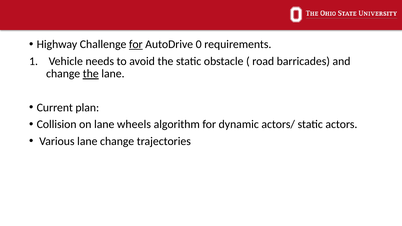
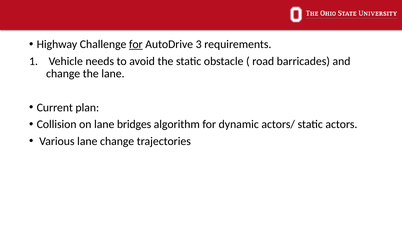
0: 0 -> 3 (199, 44)
the underline: present -> none (91, 74)
wheels: wheels -> bridges (134, 124)
